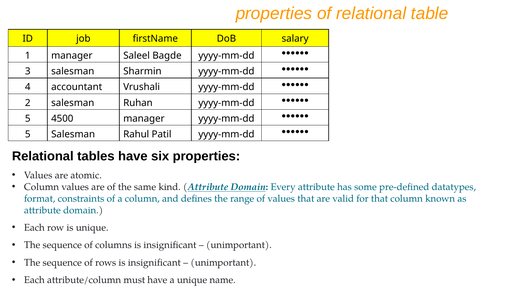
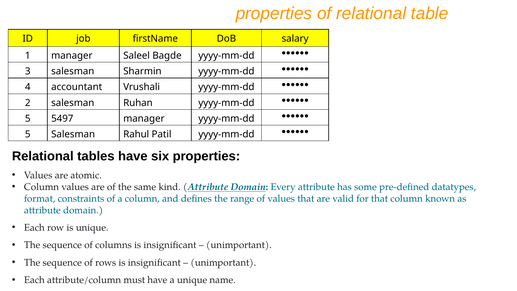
4500: 4500 -> 5497 (62, 118)
